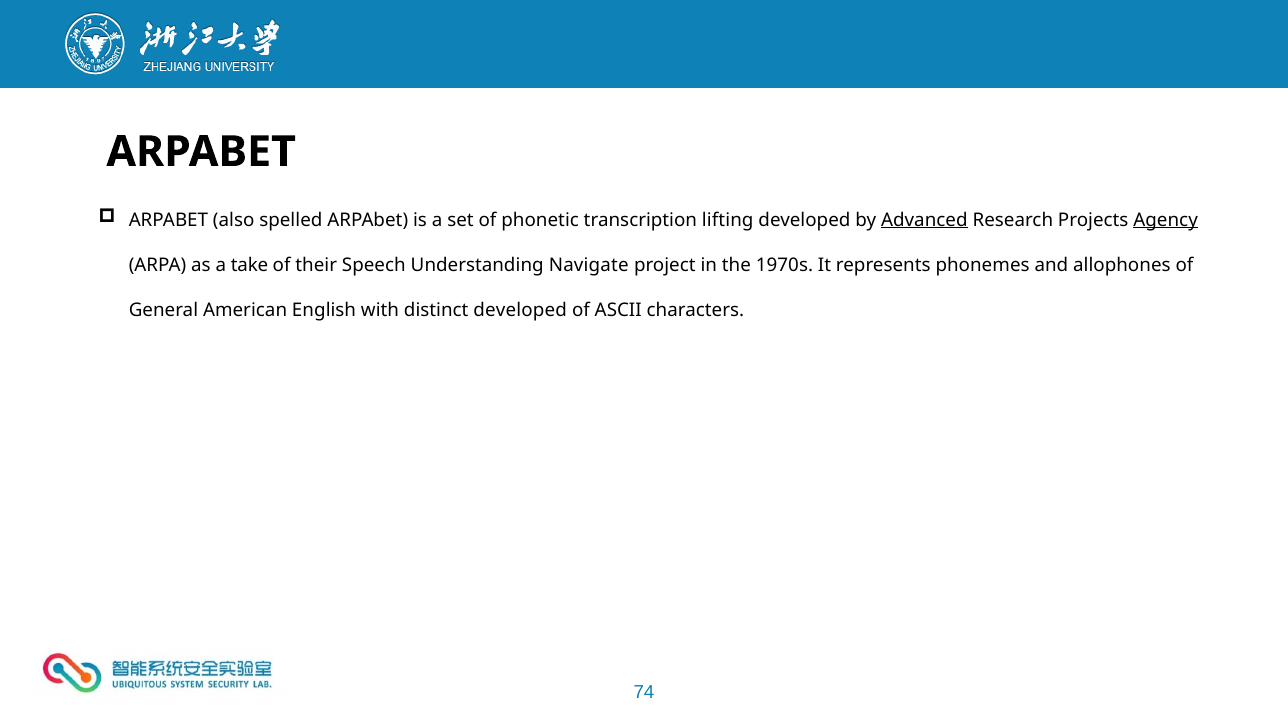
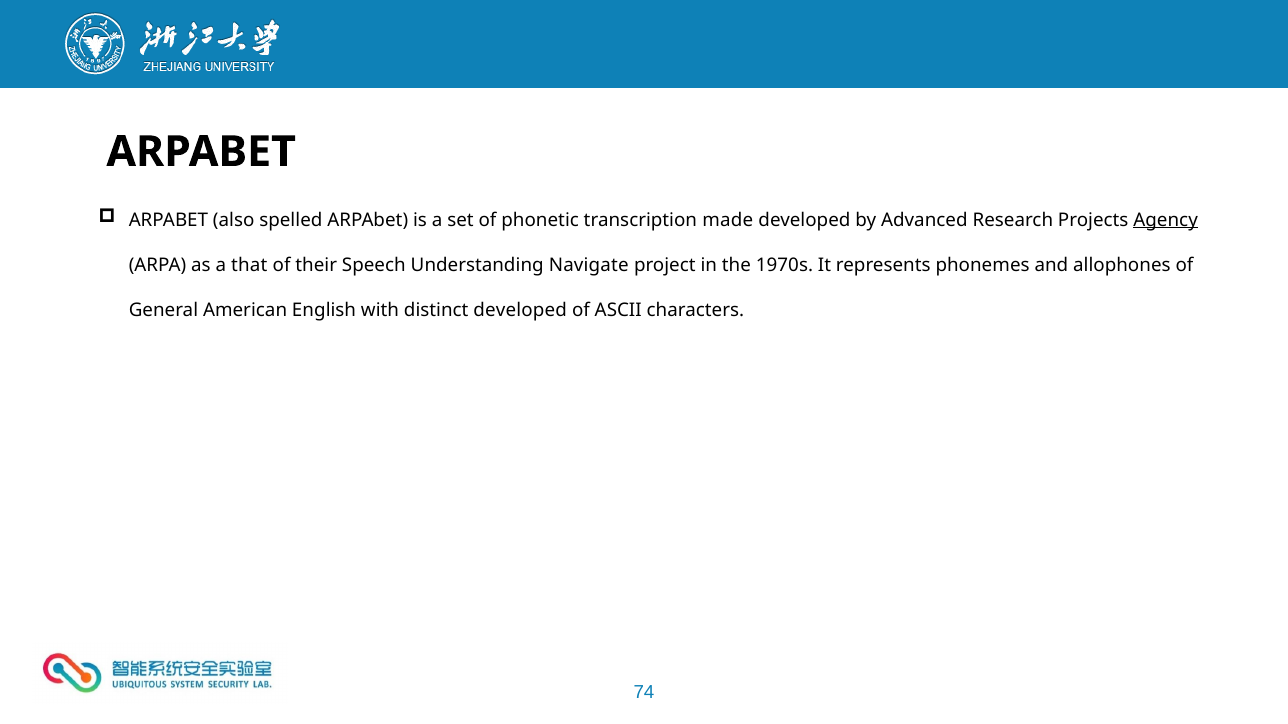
lifting: lifting -> made (728, 220)
Advanced underline: present -> none (924, 220)
take: take -> that (249, 265)
